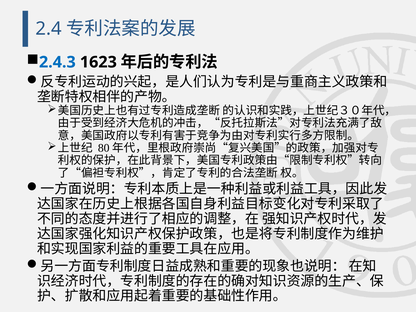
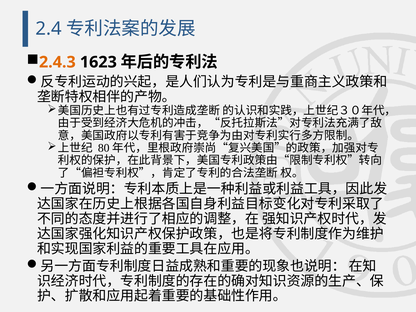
2.4.3 colour: blue -> orange (57, 62)
